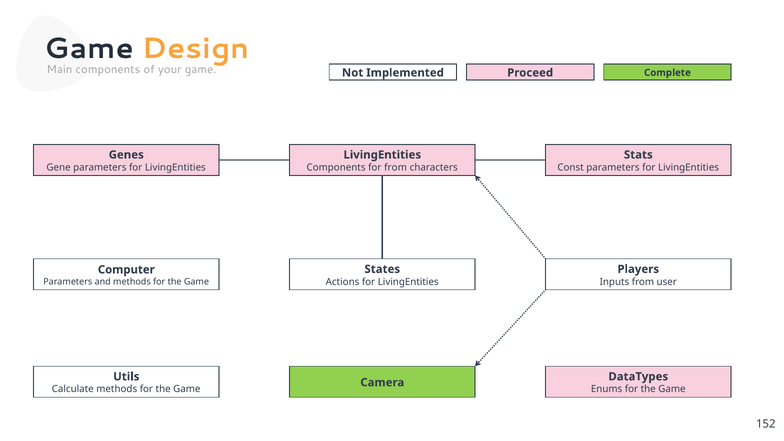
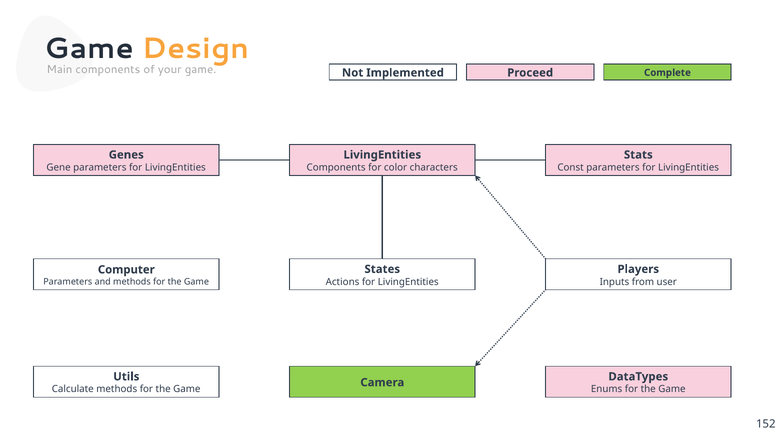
for from: from -> color (396, 167)
